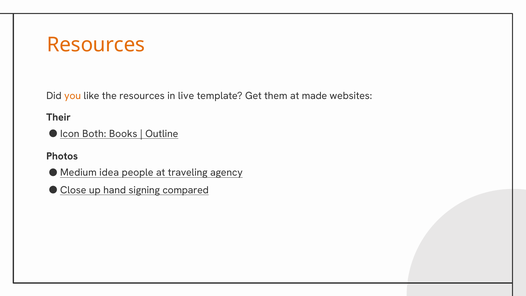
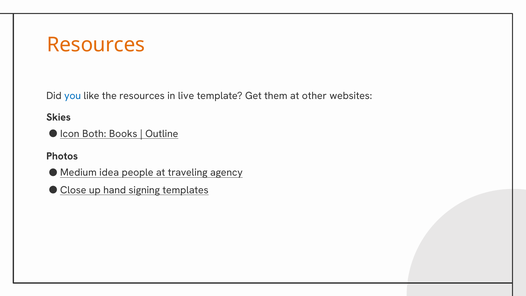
you colour: orange -> blue (73, 96)
made: made -> other (314, 96)
Their: Their -> Skies (59, 117)
compared: compared -> templates (186, 190)
